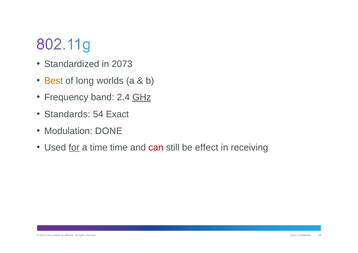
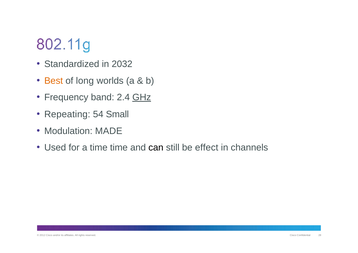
2073: 2073 -> 2032 (122, 64)
Standards: Standards -> Repeating (67, 114)
Exact: Exact -> Small (117, 114)
DONE: DONE -> MADE (109, 131)
for underline: present -> none (74, 148)
can colour: red -> black (156, 148)
receiving: receiving -> channels (249, 148)
